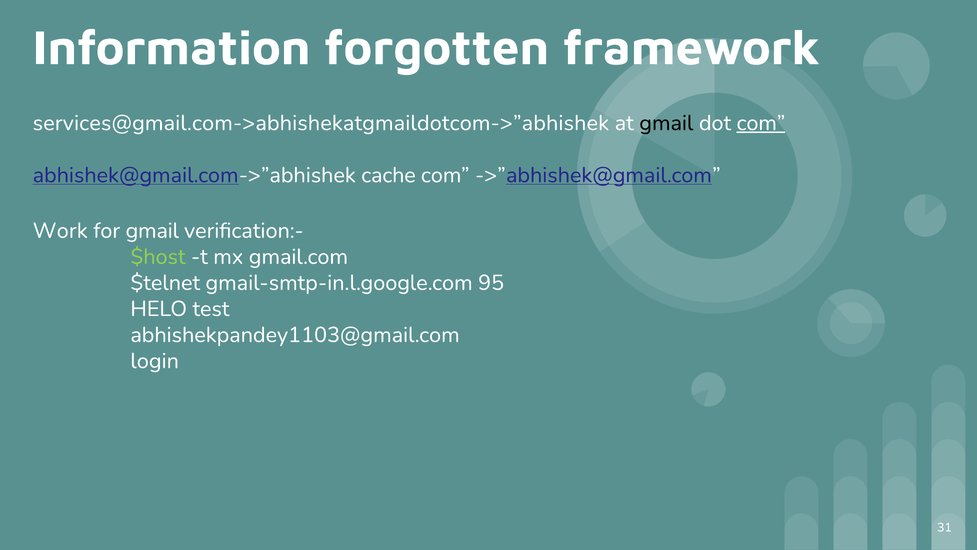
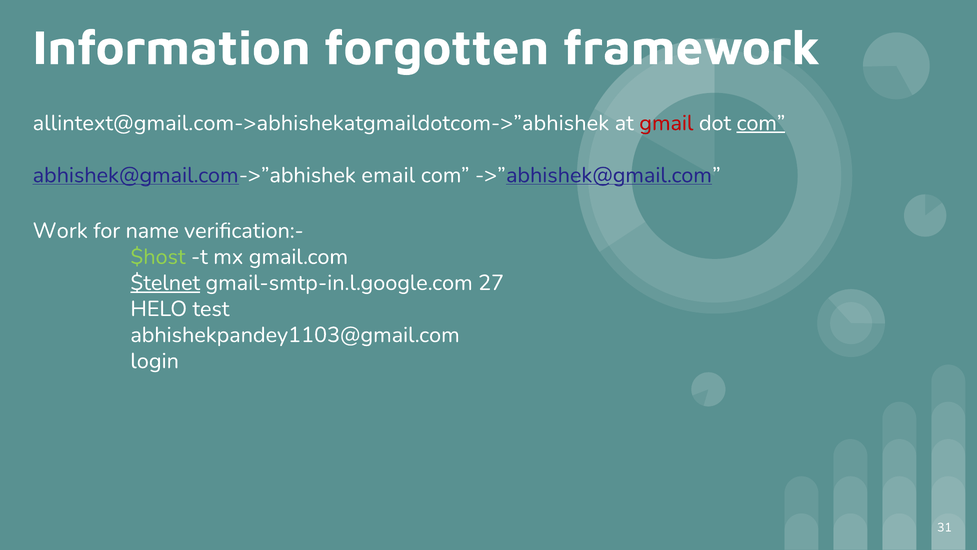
services@gmail.com->abhishekatgmaildotcom->”abhishek: services@gmail.com->abhishekatgmaildotcom->”abhishek -> allintext@gmail.com->abhishekatgmaildotcom->”abhishek (321, 123)
gmail colour: black -> red (666, 123)
cache: cache -> email (388, 175)
for gmail: gmail -> name (152, 230)
$telnet underline: none -> present (165, 283)
95: 95 -> 27 (491, 283)
